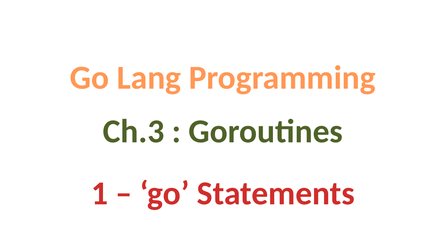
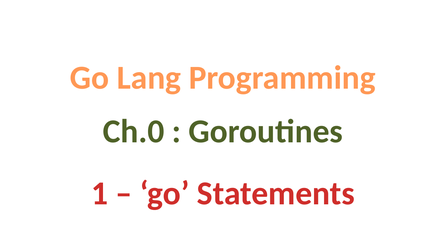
Ch.3: Ch.3 -> Ch.0 (134, 132)
